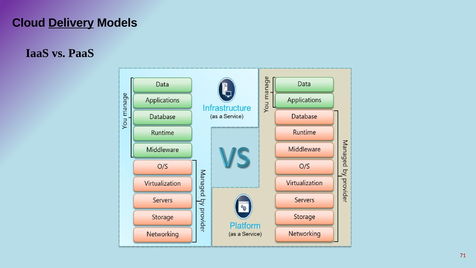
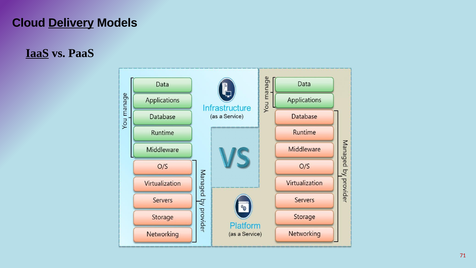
IaaS underline: none -> present (37, 53)
